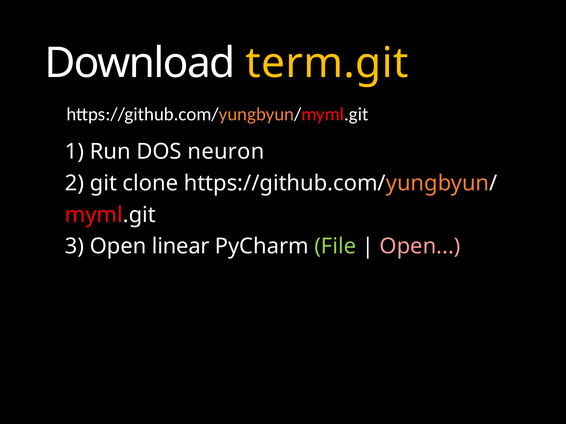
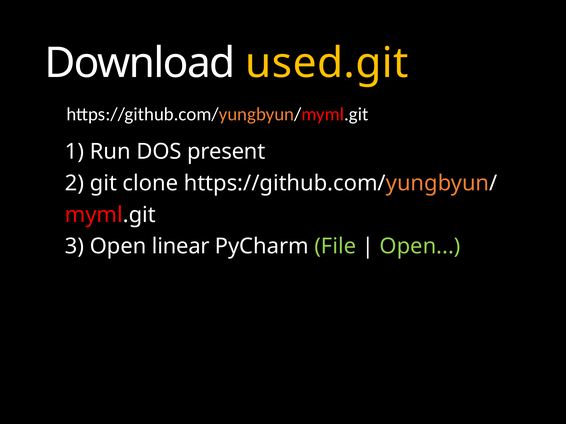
term.git: term.git -> used.git (327, 63)
neuron: neuron -> present (226, 152)
Open colour: pink -> light green (420, 247)
